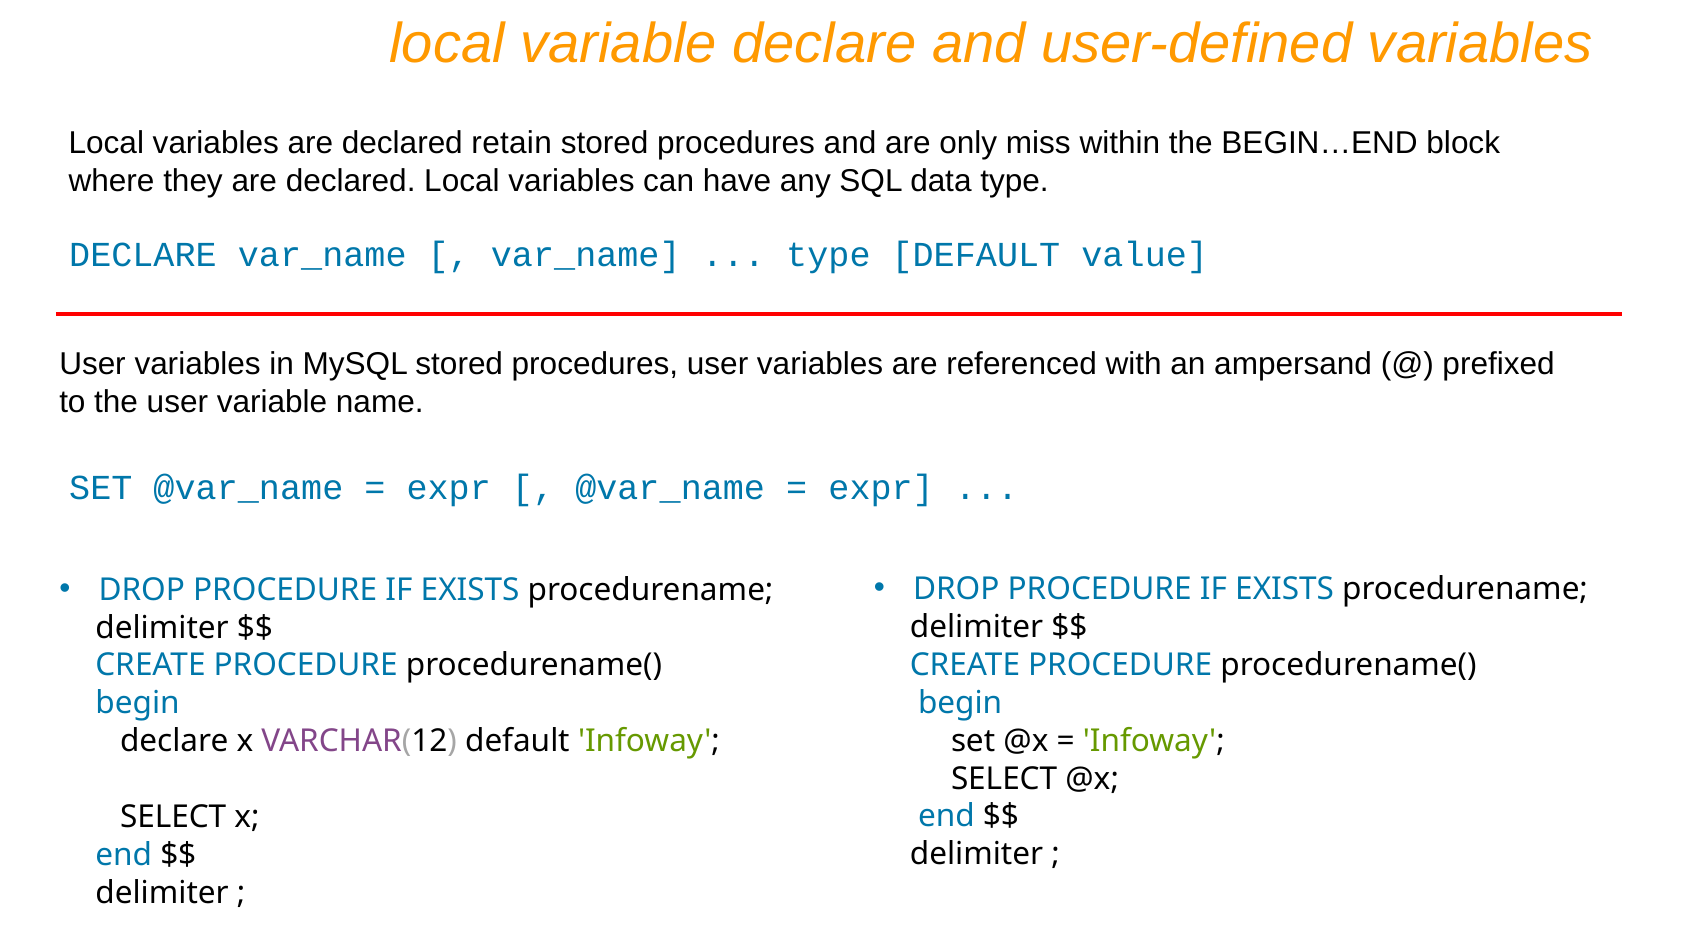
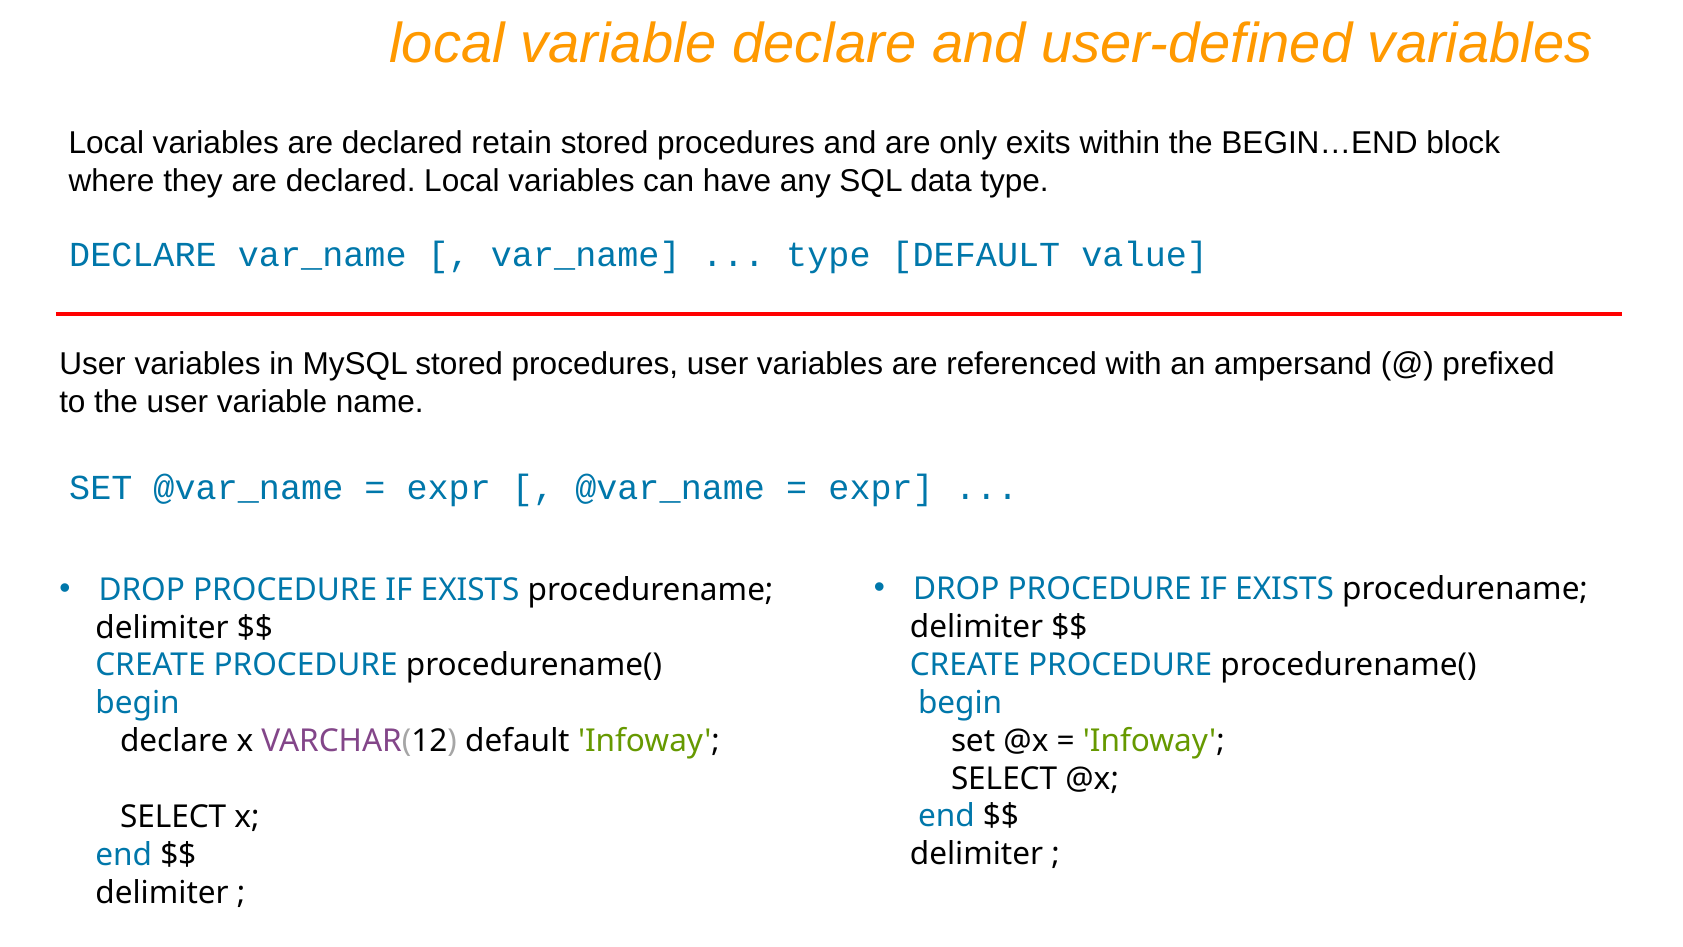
miss: miss -> exits (1038, 143)
